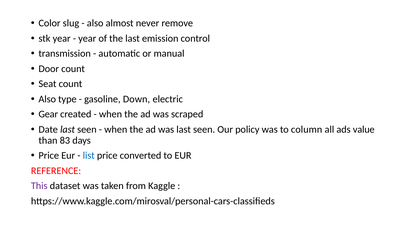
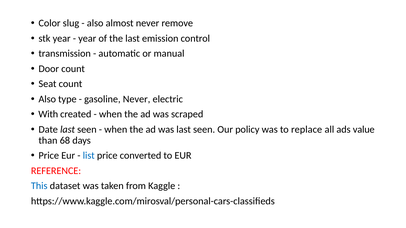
gasoline Down: Down -> Never (137, 99)
Gear: Gear -> With (48, 114)
column: column -> replace (307, 130)
83: 83 -> 68 (65, 141)
This colour: purple -> blue (39, 186)
